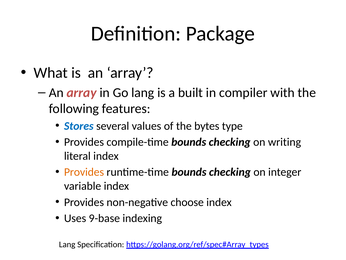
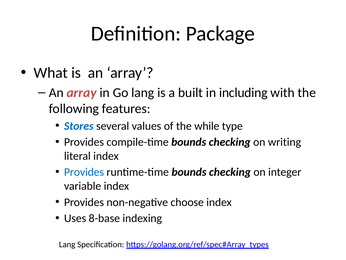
compiler: compiler -> including (243, 92)
bytes: bytes -> while (207, 126)
Provides colour: orange -> blue (84, 172)
9-base: 9-base -> 8-base (104, 218)
